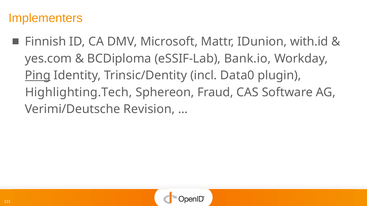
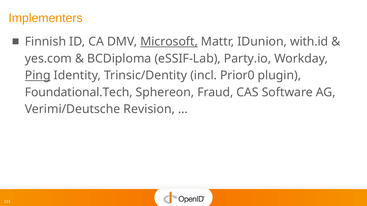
Microsoft underline: none -> present (169, 42)
Bank.io: Bank.io -> Party.io (248, 59)
Data0: Data0 -> Prior0 (237, 76)
Highlighting.Tech: Highlighting.Tech -> Foundational.Tech (79, 92)
